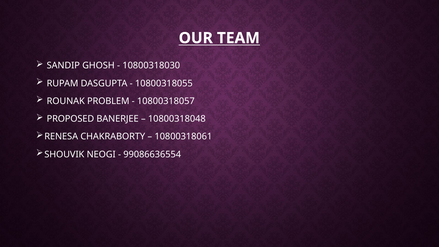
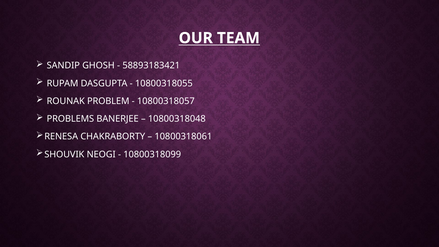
10800318030: 10800318030 -> 58893183421 (151, 66)
PROPOSED: PROPOSED -> PROBLEMS (70, 119)
99086636554: 99086636554 -> 10800318099 (152, 154)
